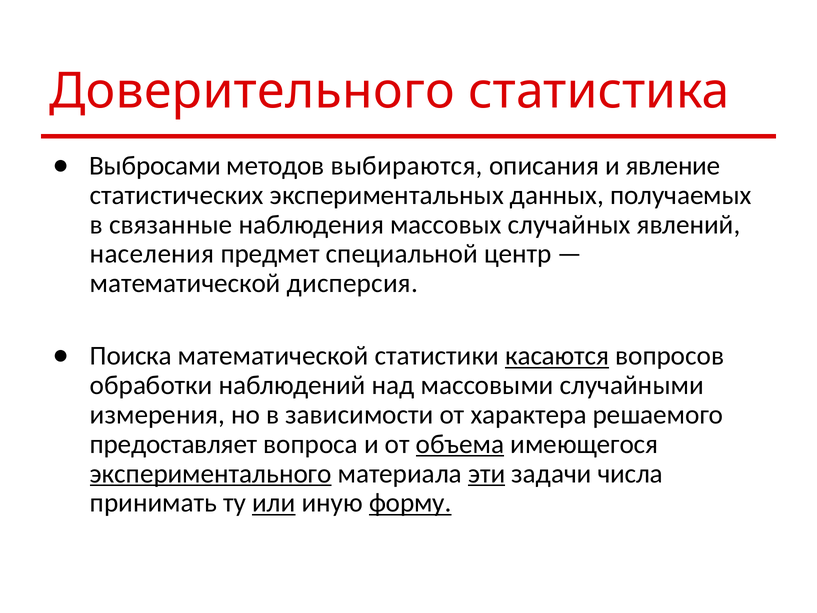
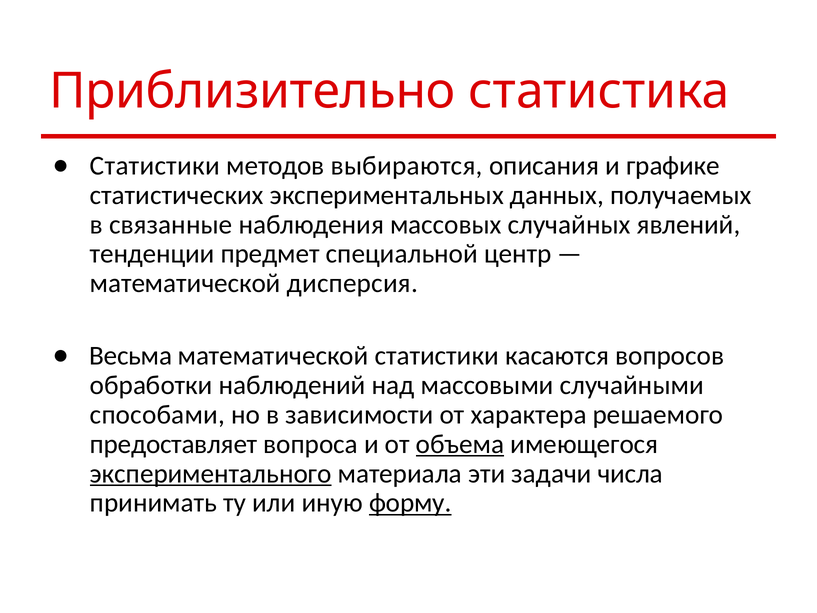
Доверительного: Доверительного -> Приблизительно (252, 91)
Выбросами: Выбросами -> Статистики (155, 166)
явление: явление -> графике (673, 166)
населения: населения -> тенденции (152, 254)
Поиска: Поиска -> Весьма (131, 356)
касаются underline: present -> none (557, 356)
измерения: измерения -> способами (157, 415)
эти underline: present -> none (487, 473)
или underline: present -> none (274, 503)
